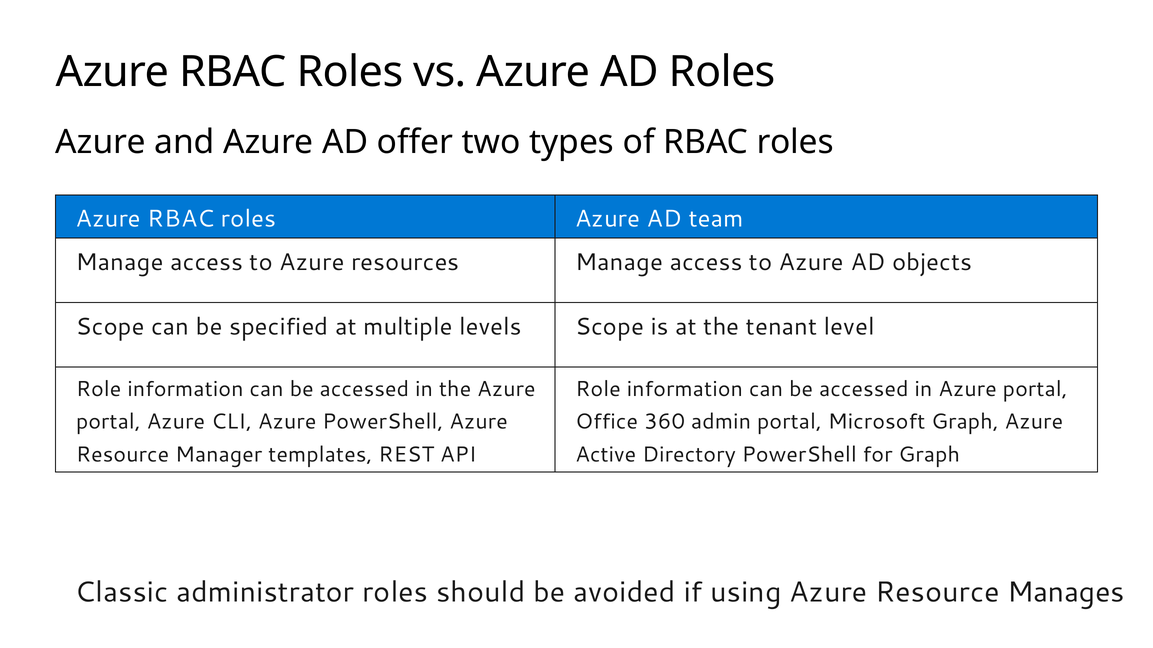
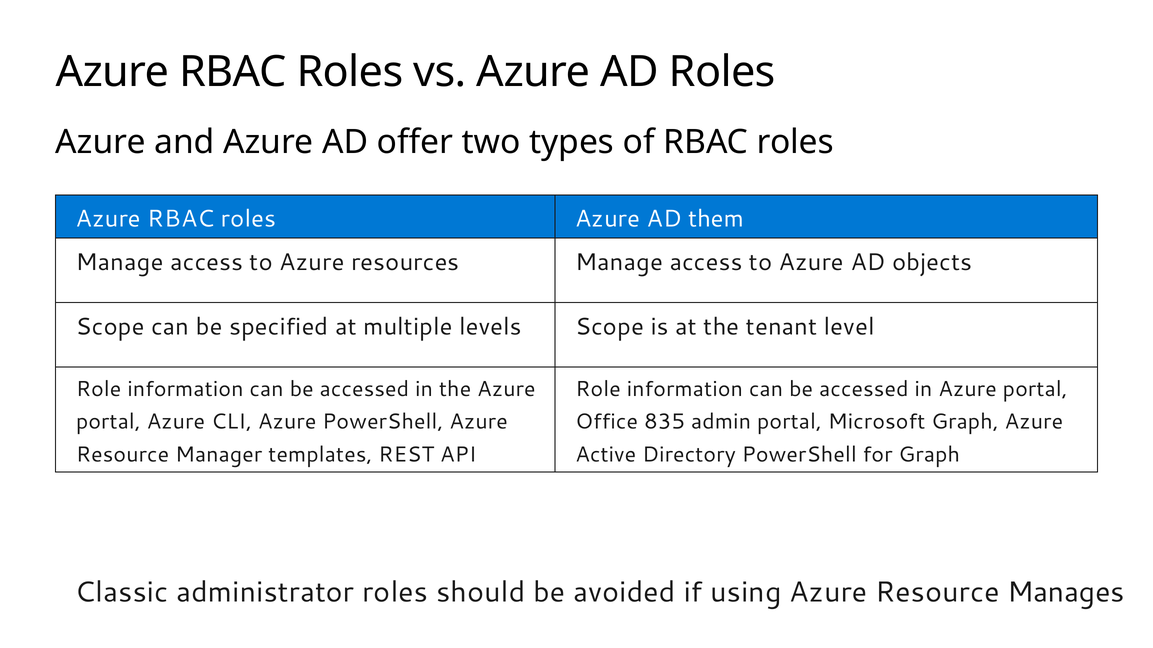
team: team -> them (716, 219)
360: 360 -> 835 (665, 422)
